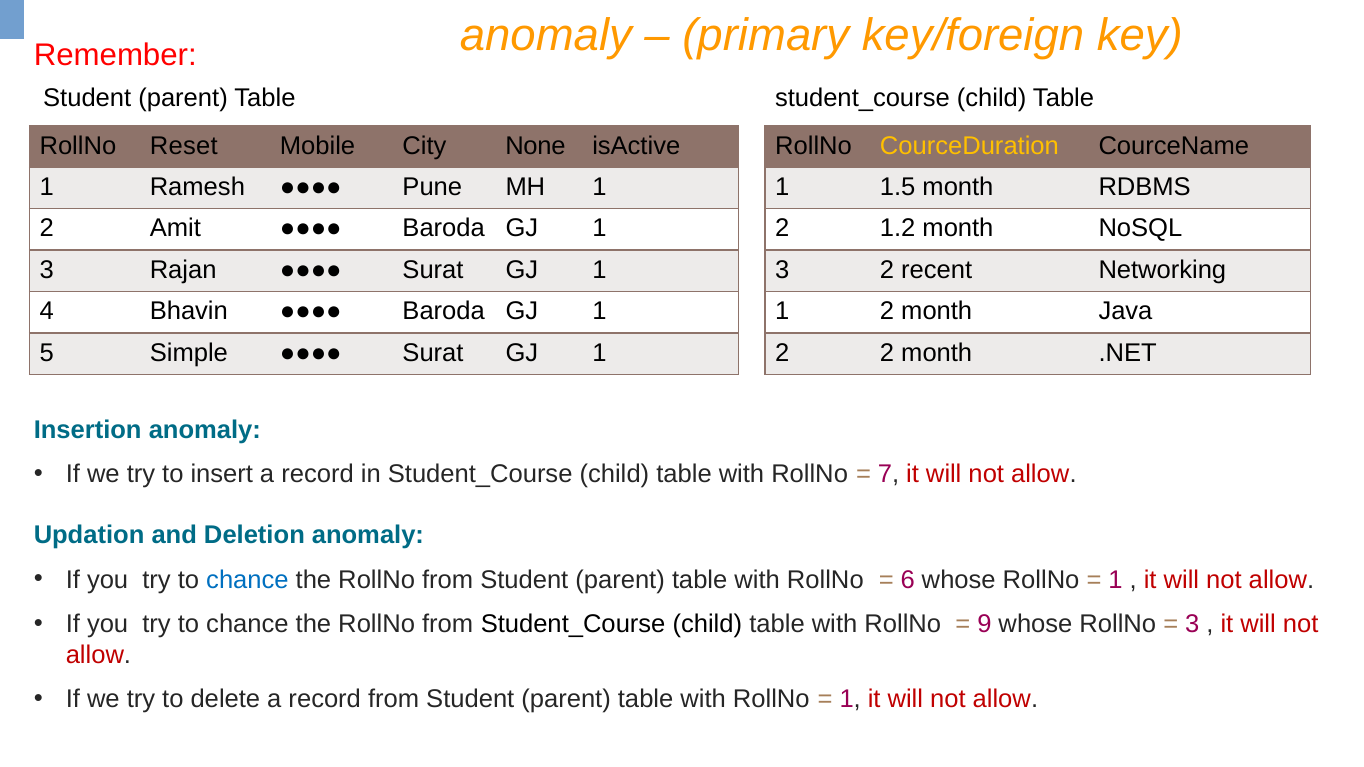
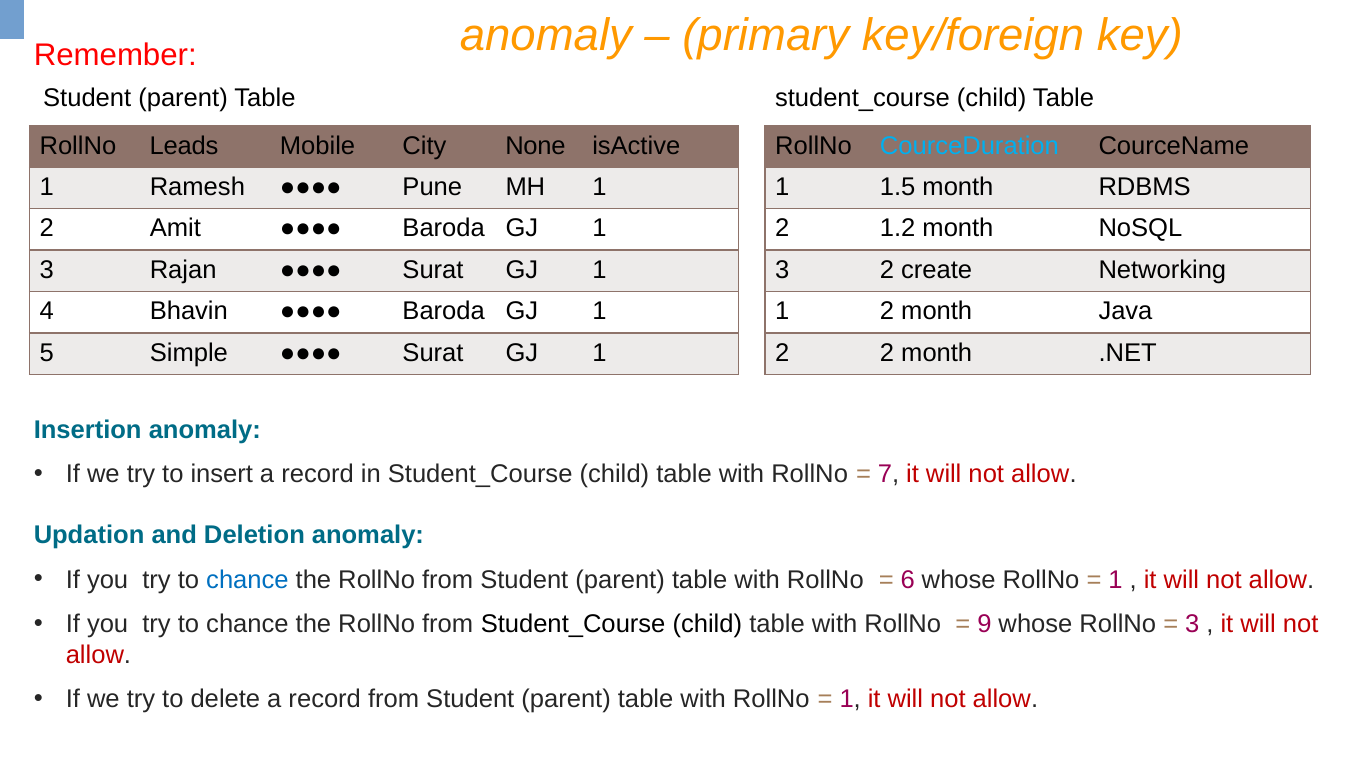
Reset: Reset -> Leads (184, 146)
CourceDuration colour: yellow -> light blue (969, 146)
recent: recent -> create (937, 270)
